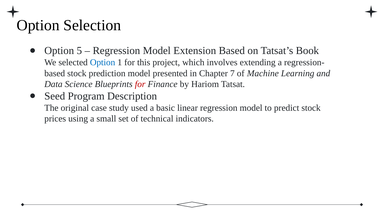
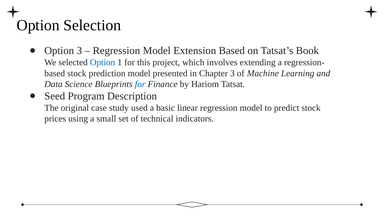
Option 5: 5 -> 3 (79, 51)
Chapter 7: 7 -> 3 (232, 73)
for colour: red -> blue (140, 84)
